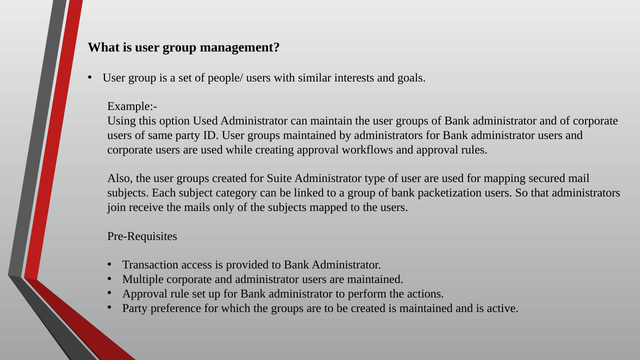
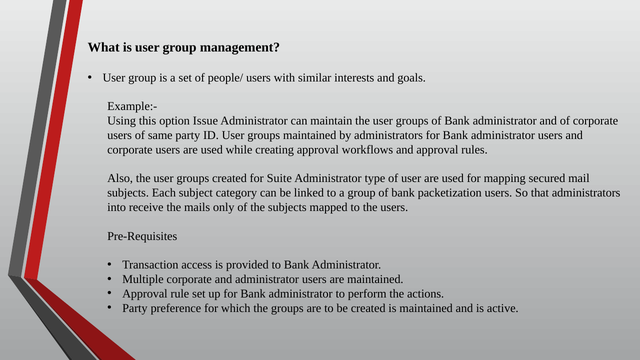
option Used: Used -> Issue (205, 121)
join: join -> into (117, 207)
